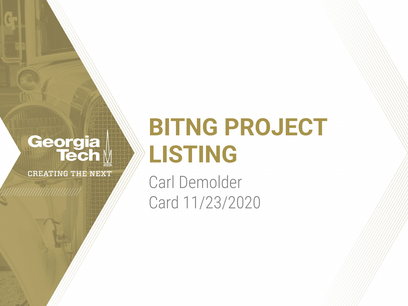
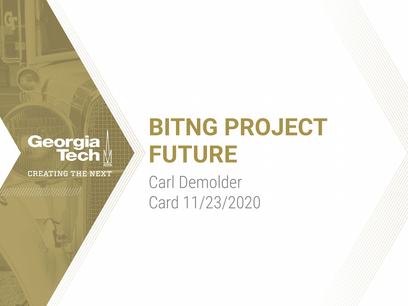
LISTING: LISTING -> FUTURE (193, 155)
